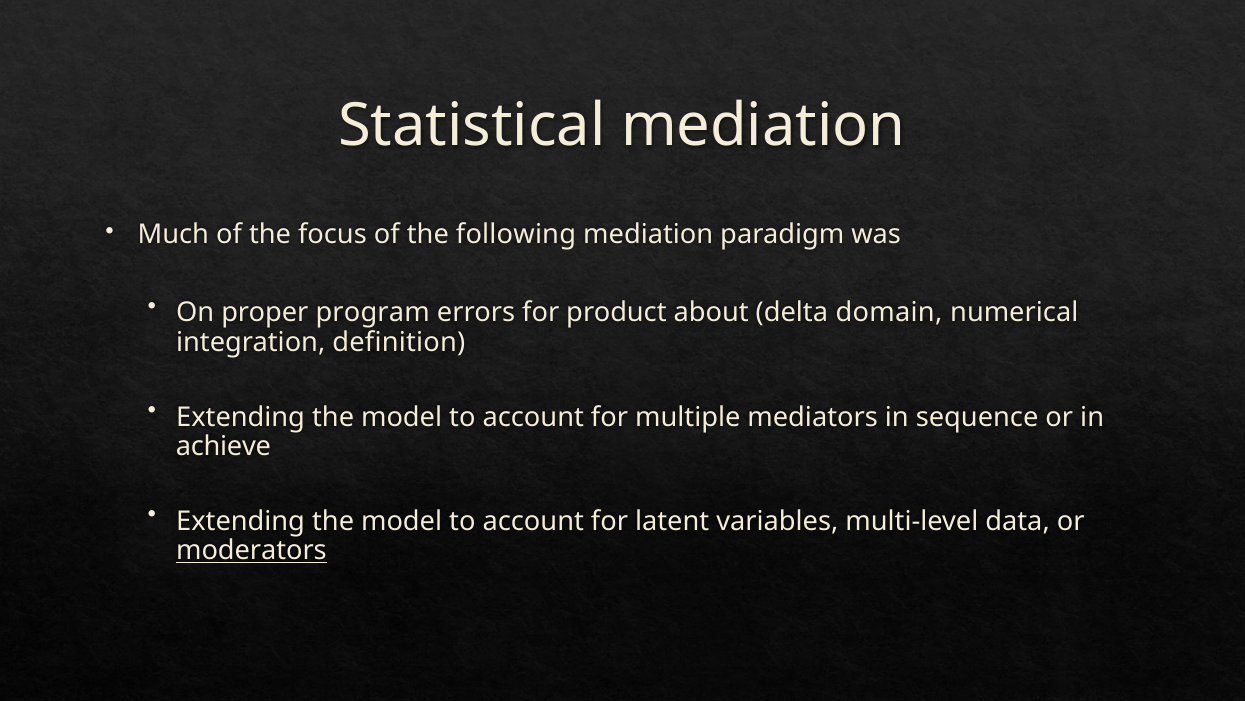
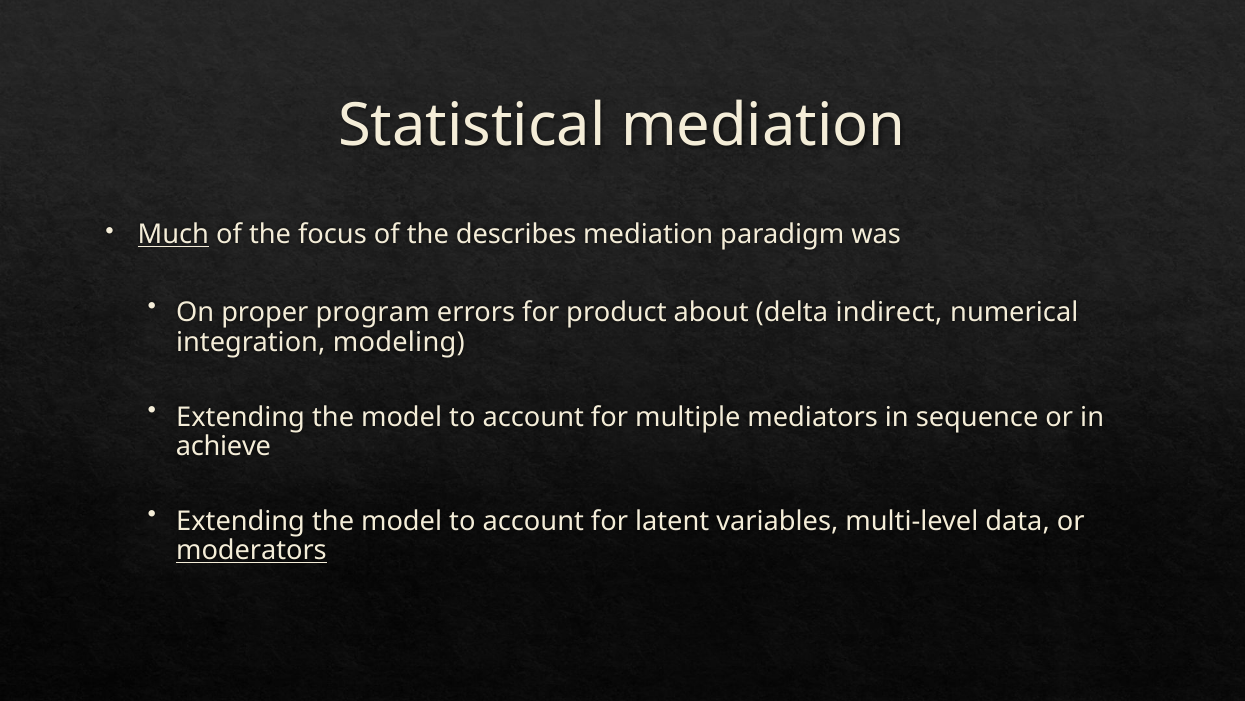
Much underline: none -> present (173, 235)
following: following -> describes (516, 235)
domain: domain -> indirect (889, 313)
definition: definition -> modeling (399, 342)
